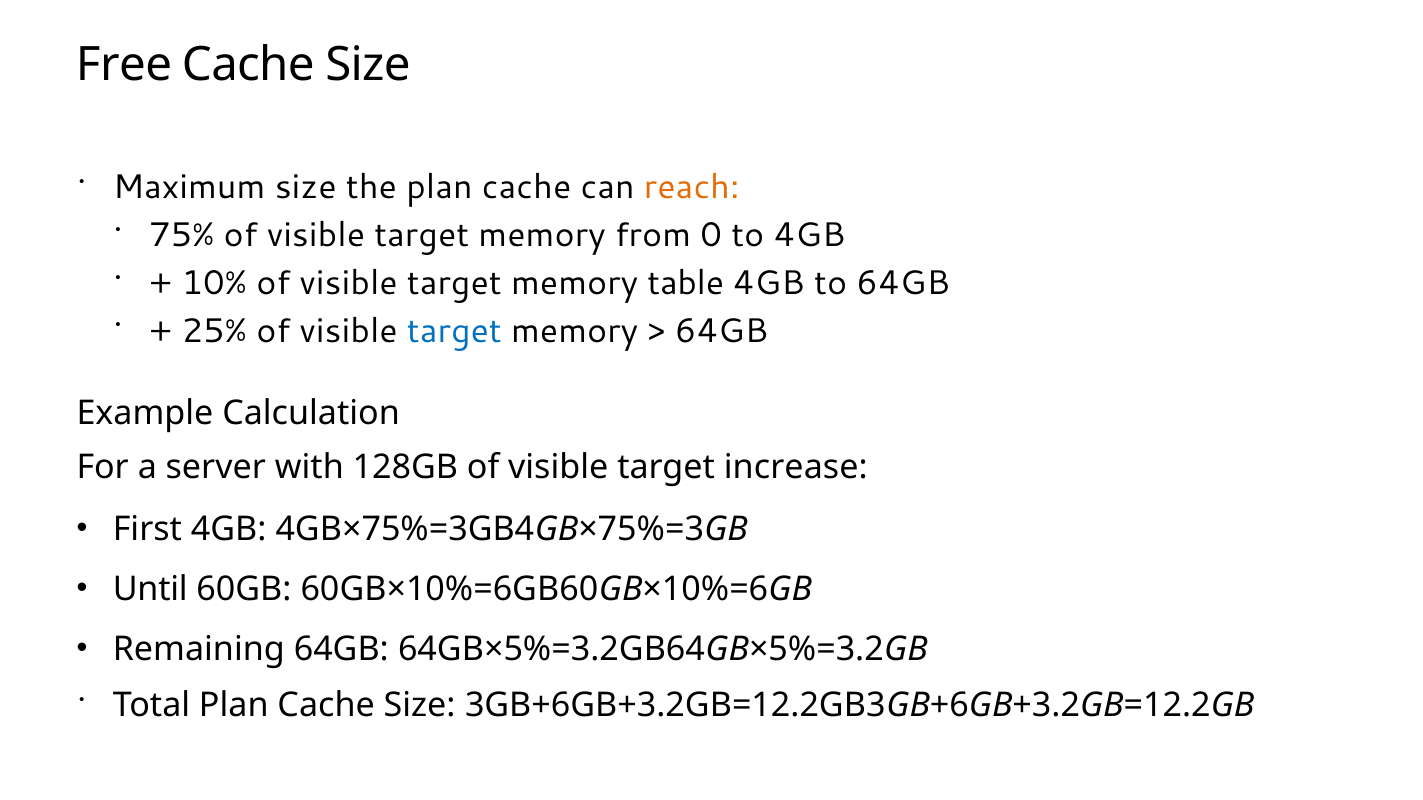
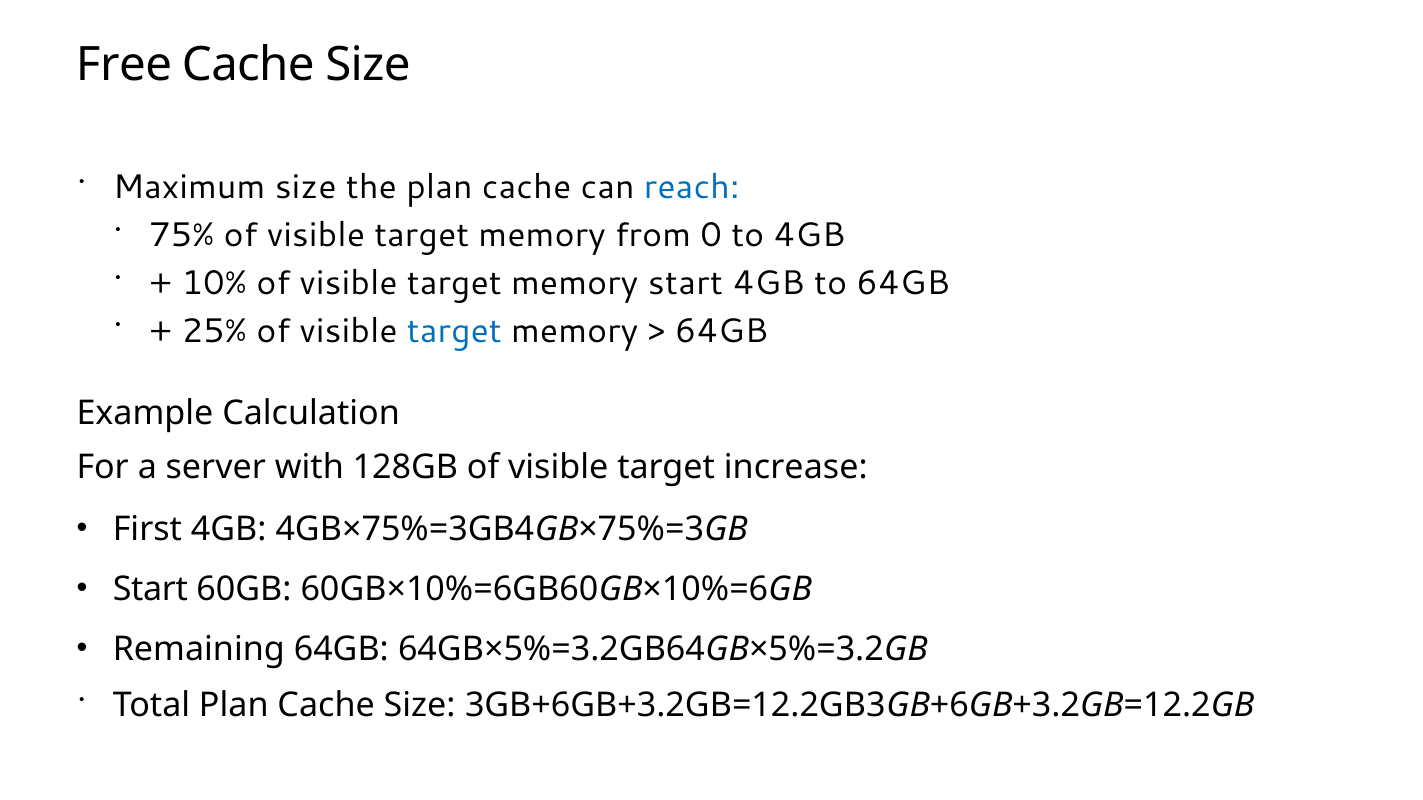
reach colour: orange -> blue (692, 187)
memory table: table -> start (685, 283)
Until: Until -> Start (150, 589)
